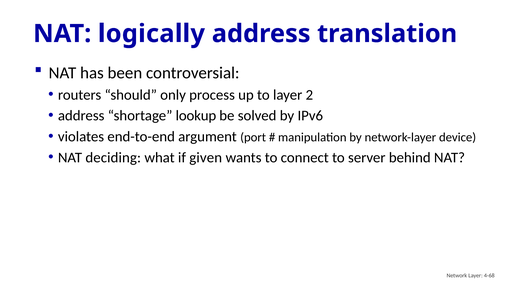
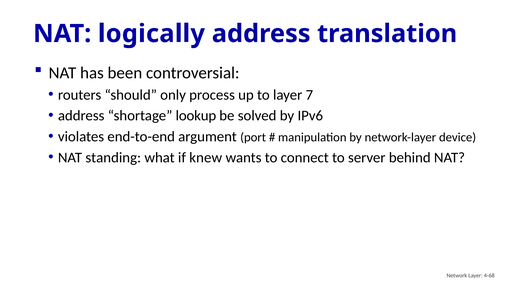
2: 2 -> 7 (309, 95)
deciding: deciding -> standing (113, 158)
given: given -> knew (206, 158)
